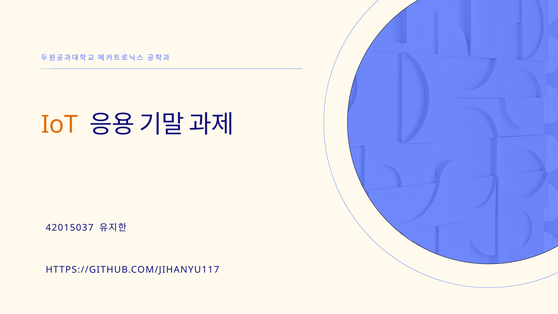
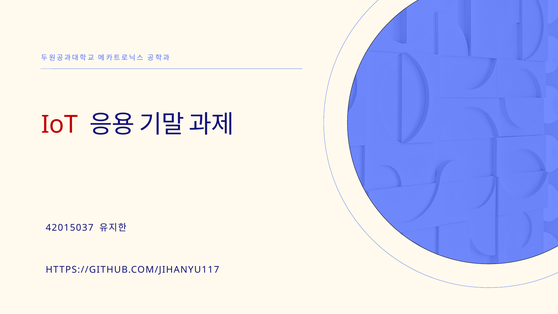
IoT colour: orange -> red (60, 125)
